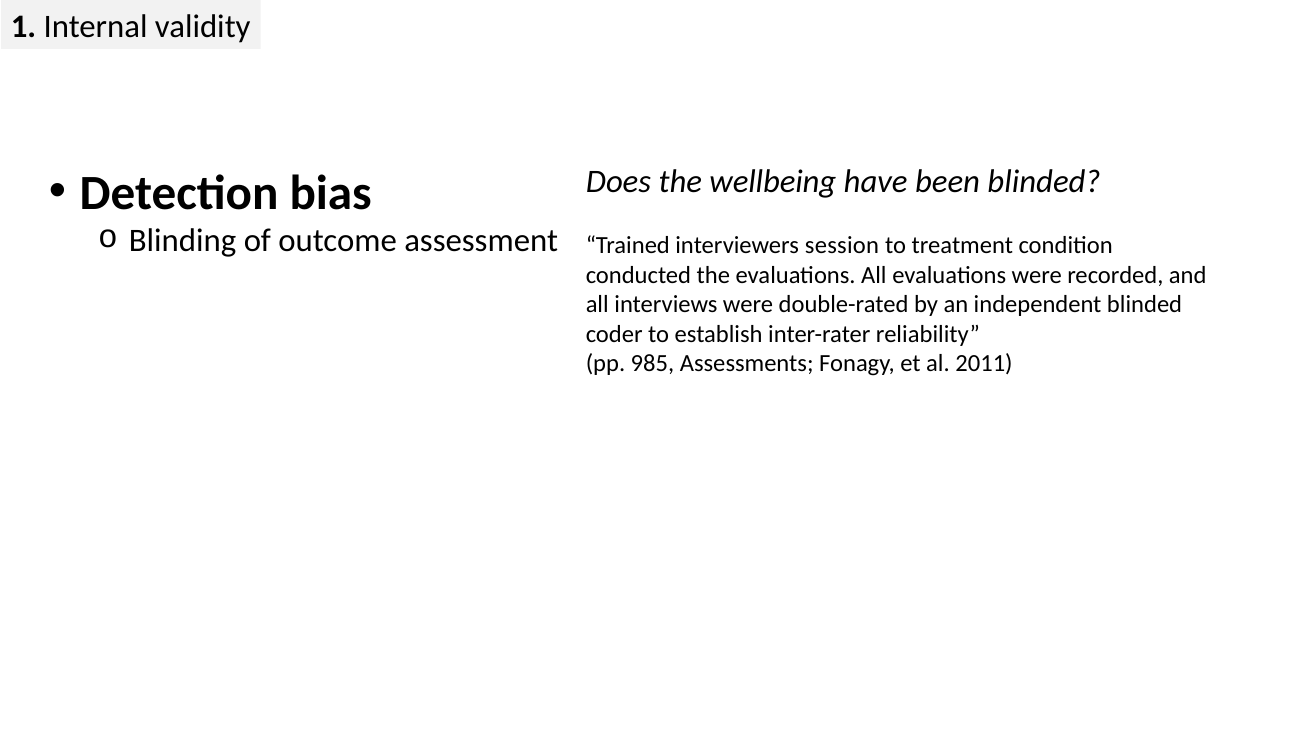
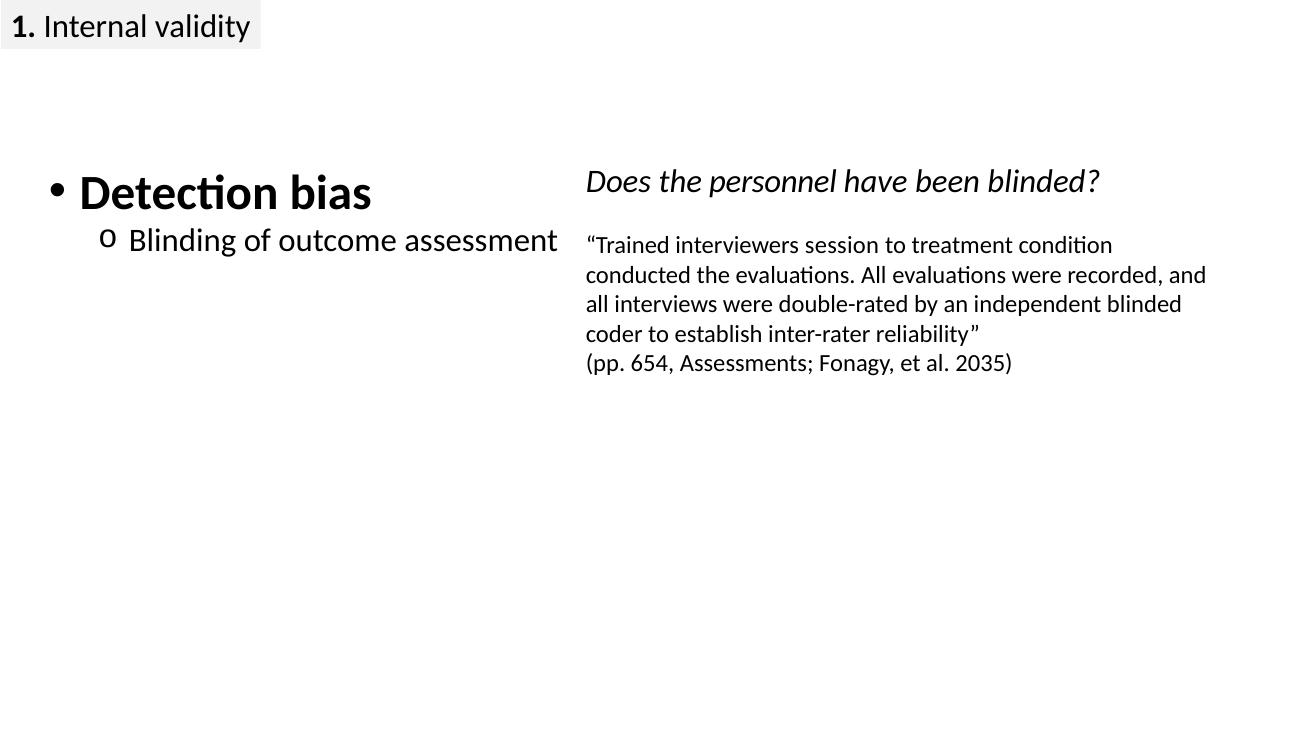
wellbeing: wellbeing -> personnel (773, 182)
985: 985 -> 654 (652, 364)
2011: 2011 -> 2035 (984, 364)
